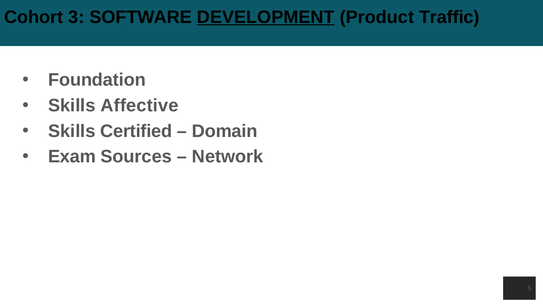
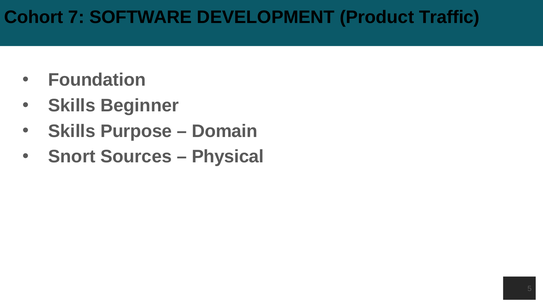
3: 3 -> 7 (76, 17)
DEVELOPMENT underline: present -> none (266, 17)
Affective: Affective -> Beginner (140, 106)
Certified: Certified -> Purpose (136, 131)
Exam: Exam -> Snort (72, 157)
Network: Network -> Physical (228, 157)
